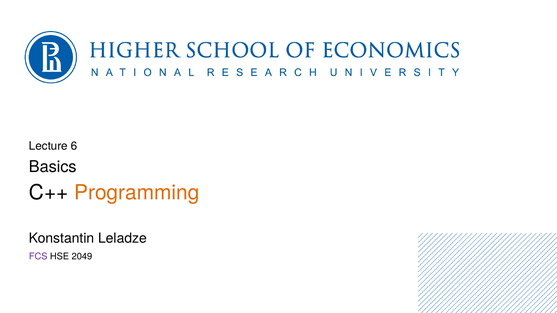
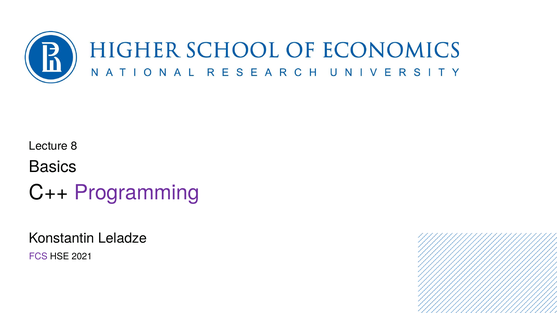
6: 6 -> 8 (74, 146)
Programming colour: orange -> purple (137, 193)
2049: 2049 -> 2021 (82, 257)
